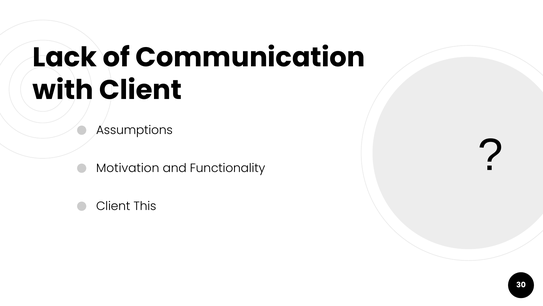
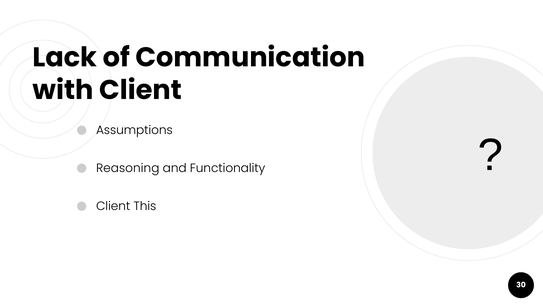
Motivation: Motivation -> Reasoning (128, 168)
